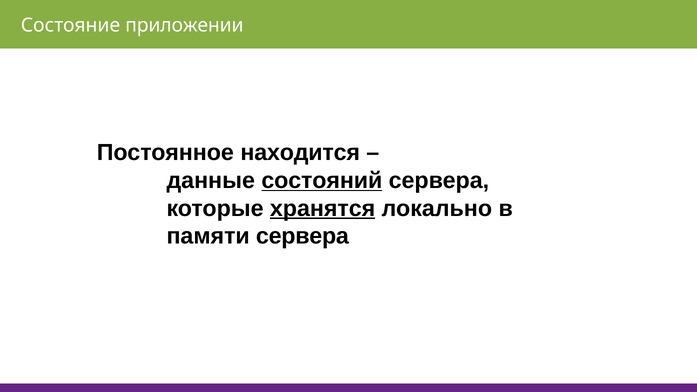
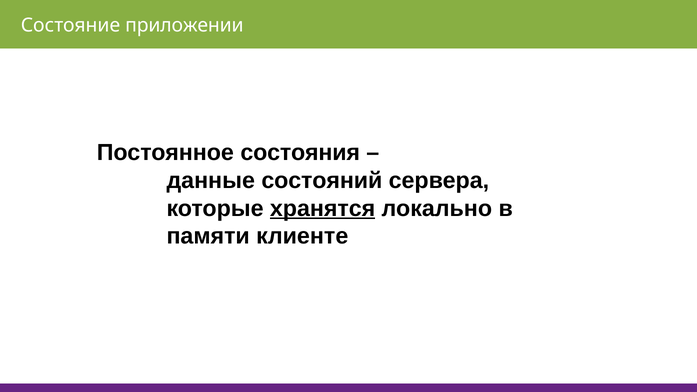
находится: находится -> состояния (300, 153)
состояний underline: present -> none (322, 181)
памяти сервера: сервера -> клиенте (302, 236)
